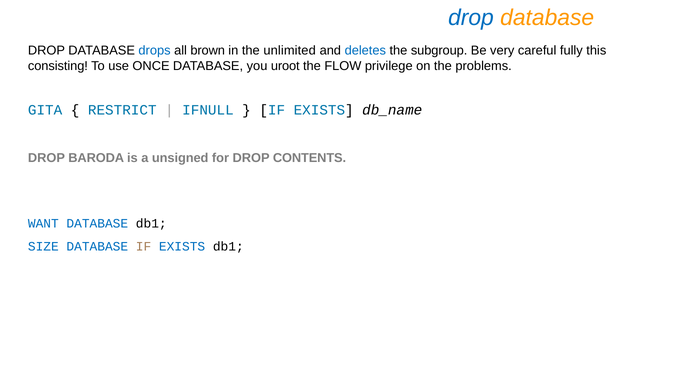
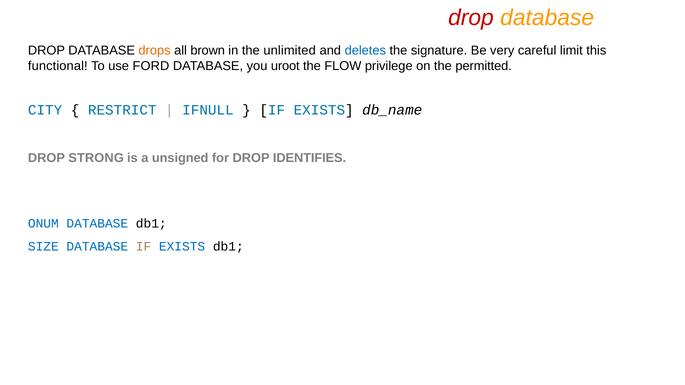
drop colour: blue -> red (471, 18)
drops colour: blue -> orange (155, 51)
subgroup: subgroup -> signature (439, 51)
fully: fully -> limit (571, 51)
consisting: consisting -> functional (58, 66)
ONCE: ONCE -> FORD (151, 66)
problems: problems -> permitted (484, 66)
GITA: GITA -> CITY (45, 110)
BARODA: BARODA -> STRONG (96, 158)
CONTENTS: CONTENTS -> IDENTIFIES (310, 158)
WANT: WANT -> ONUM (43, 224)
